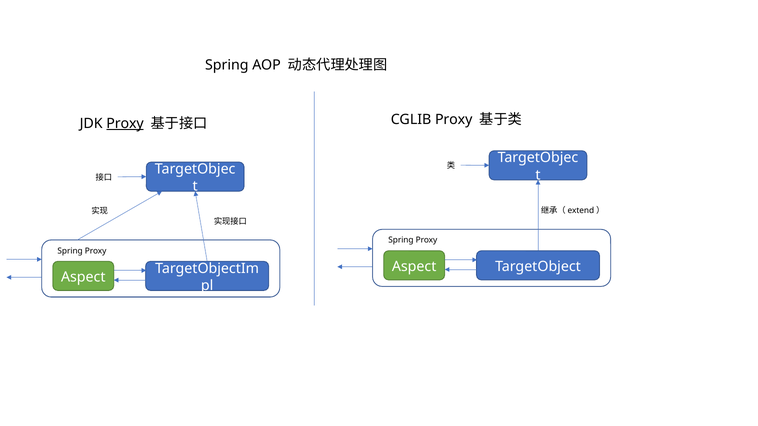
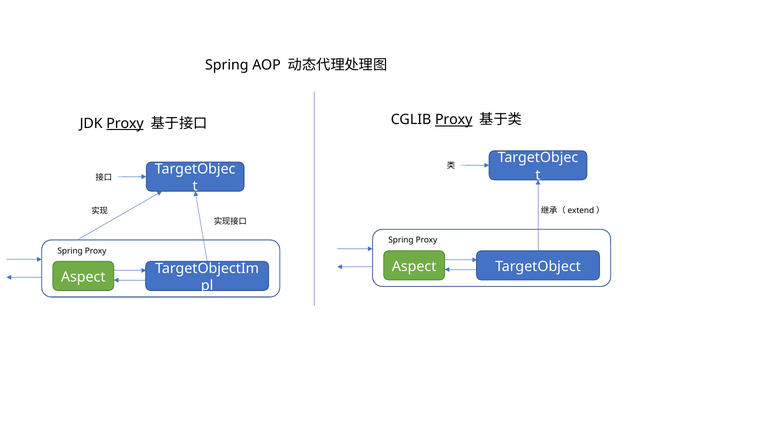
Proxy underline: none -> present (454, 120)
